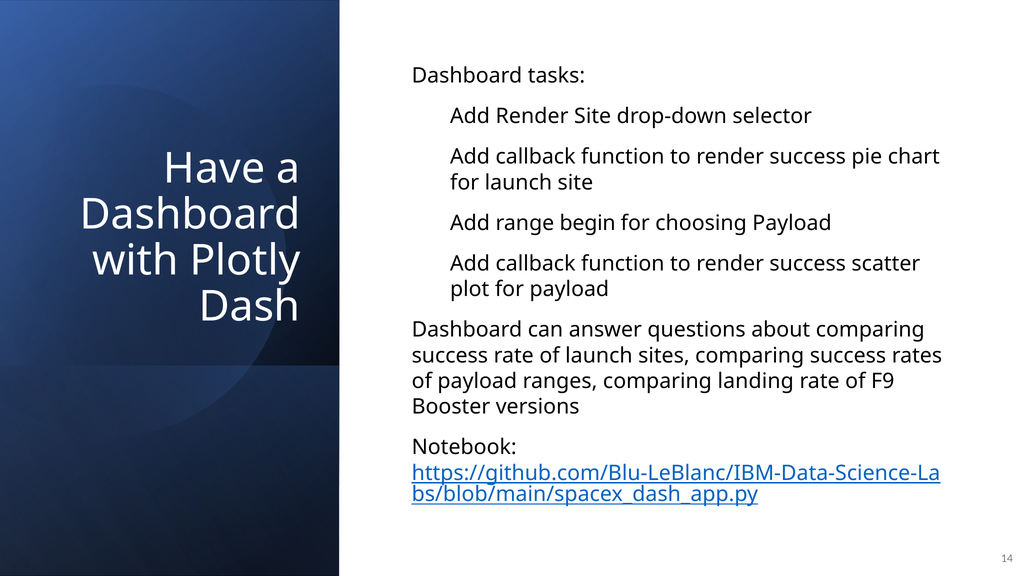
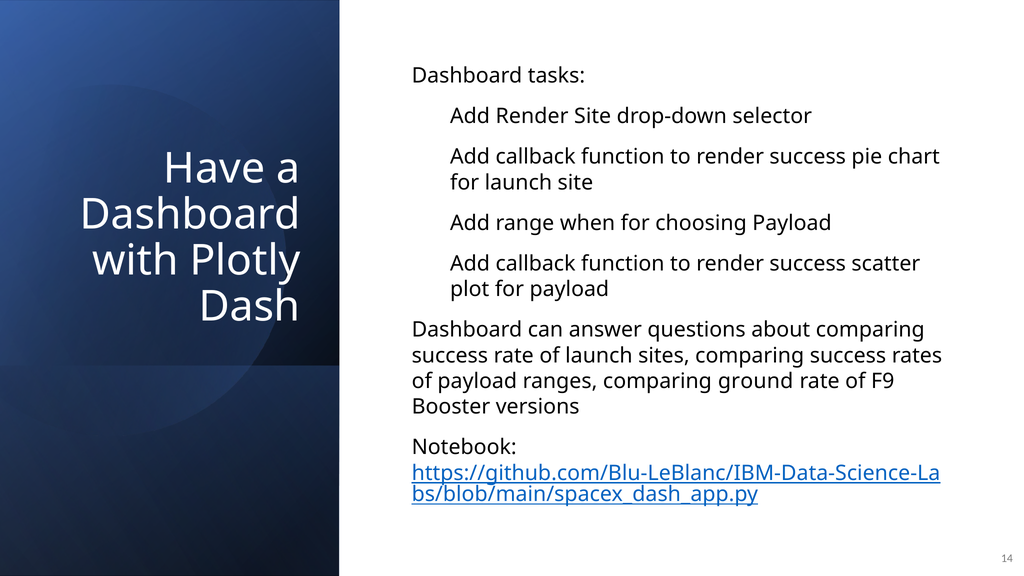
begin: begin -> when (588, 223)
landing: landing -> ground (756, 381)
